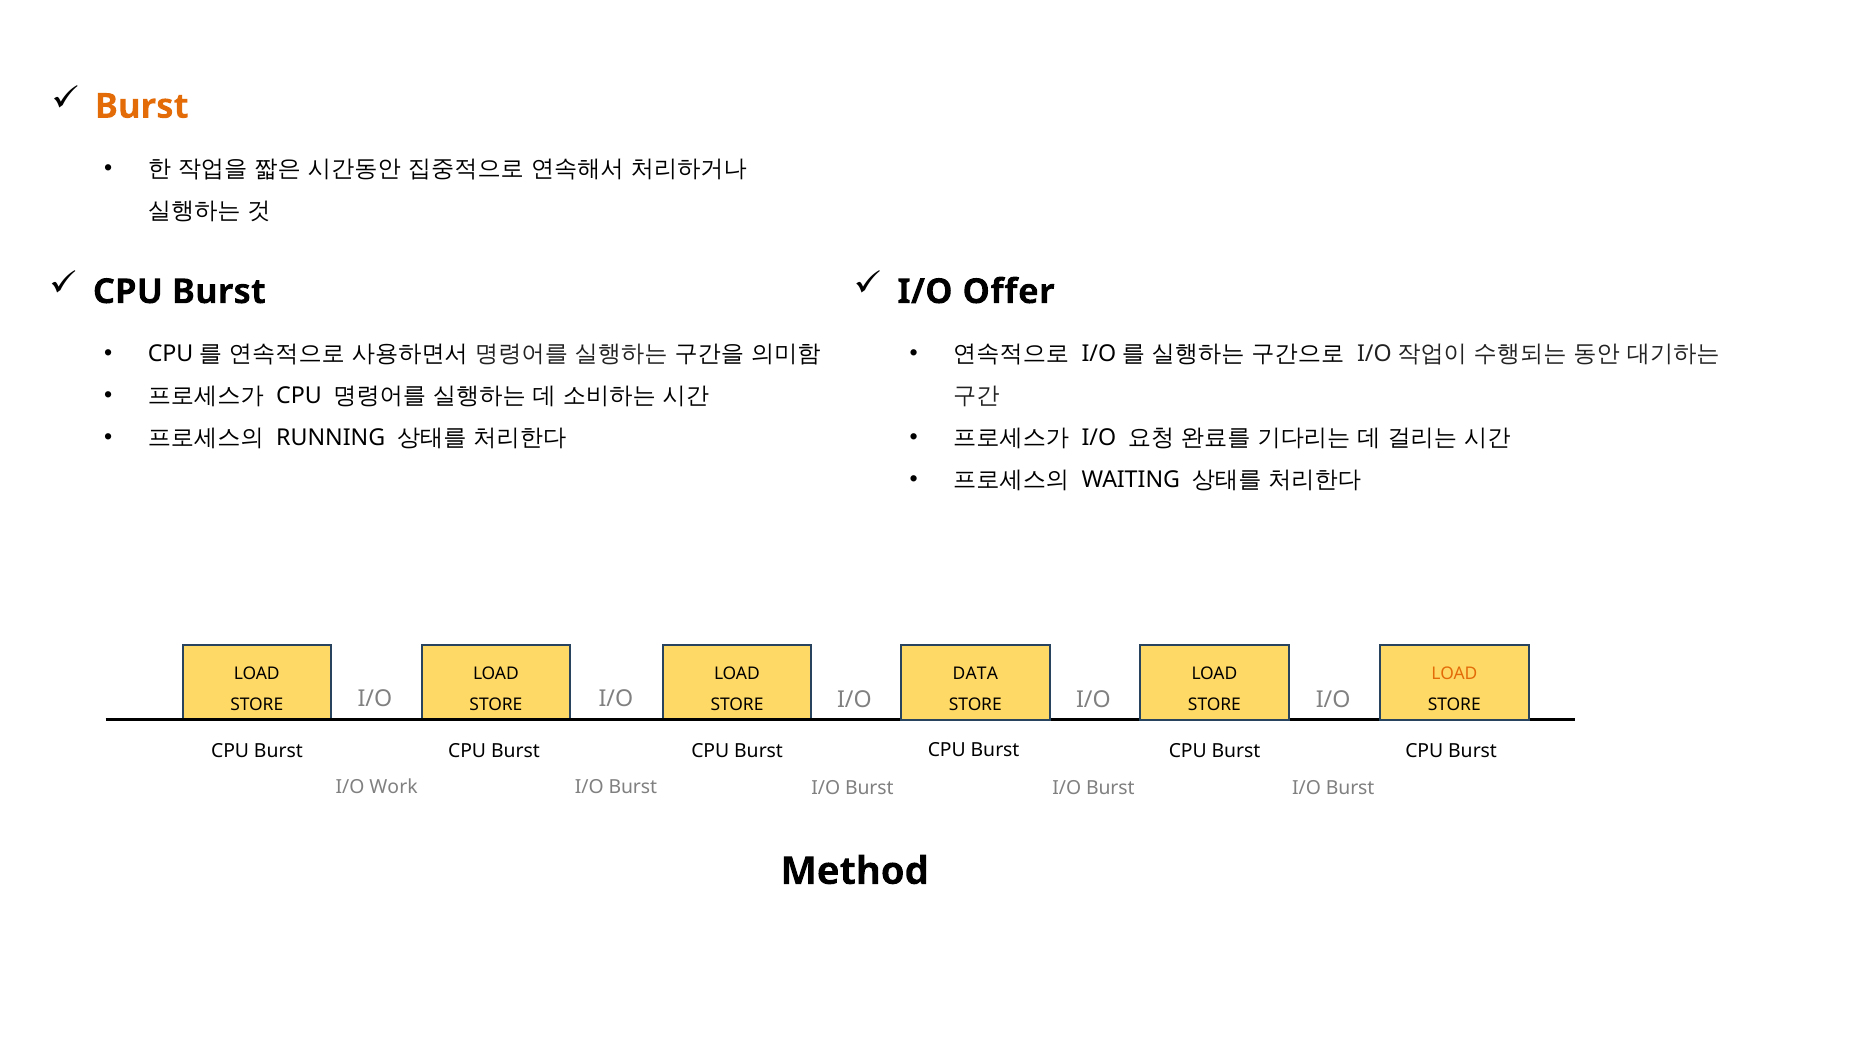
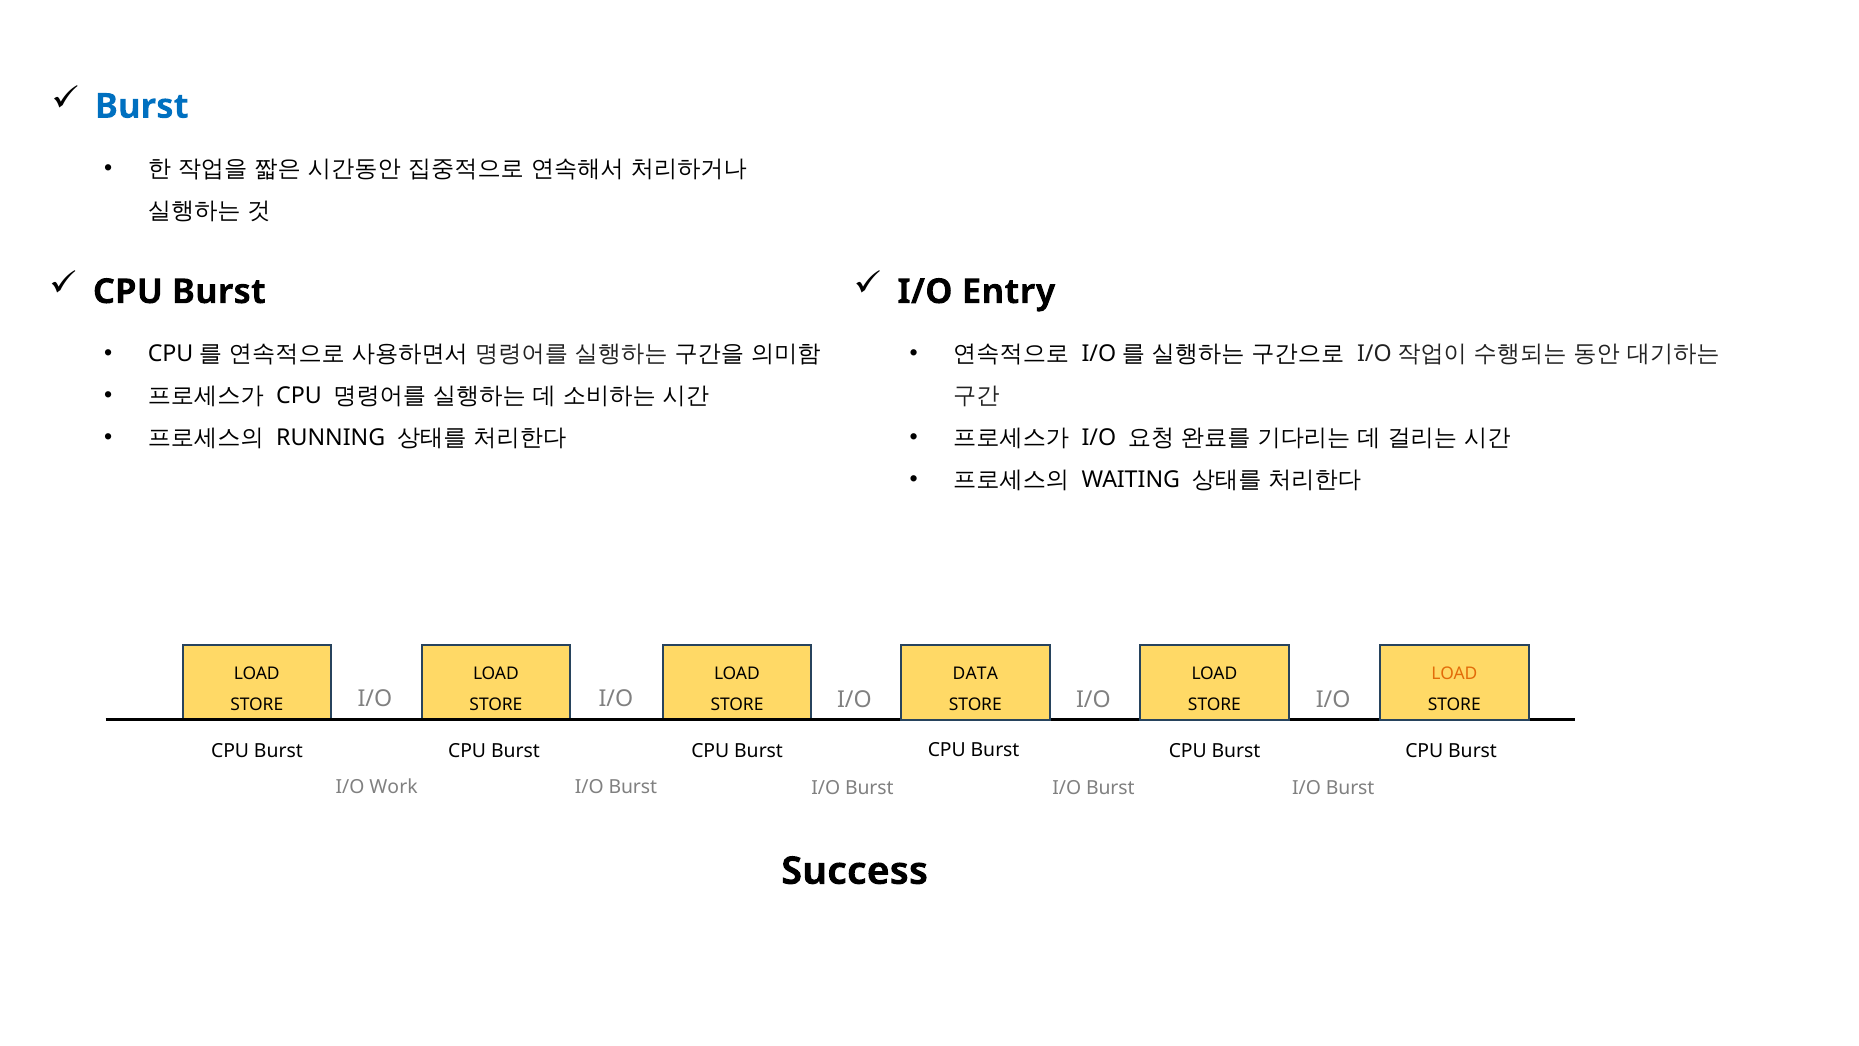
Burst colour: orange -> blue (142, 106)
Offer: Offer -> Entry (1009, 292)
Method: Method -> Success (855, 871)
